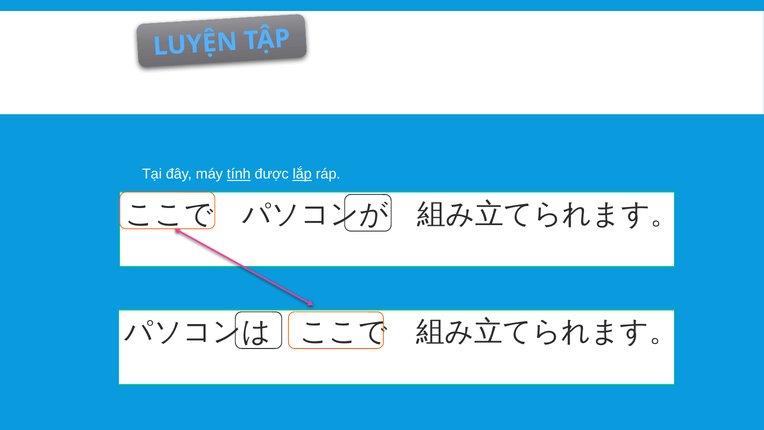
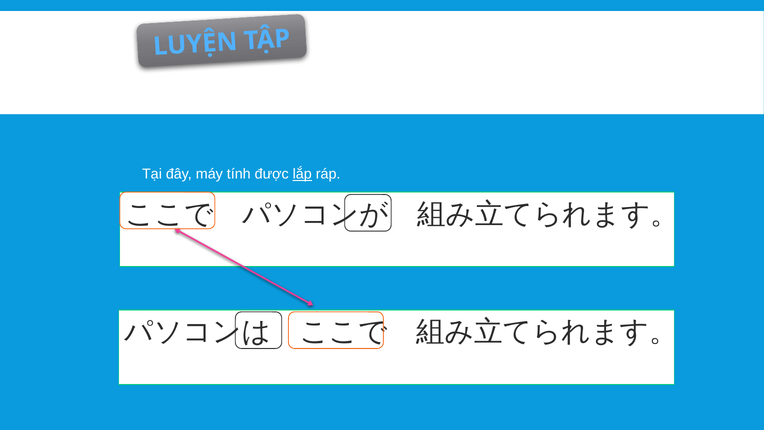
tính underline: present -> none (239, 174)
